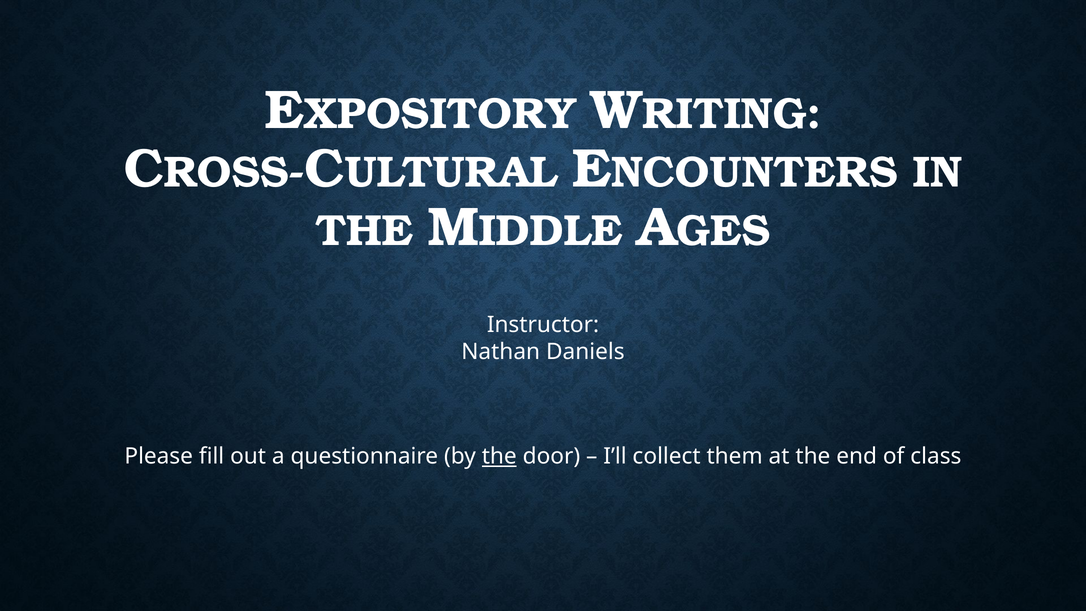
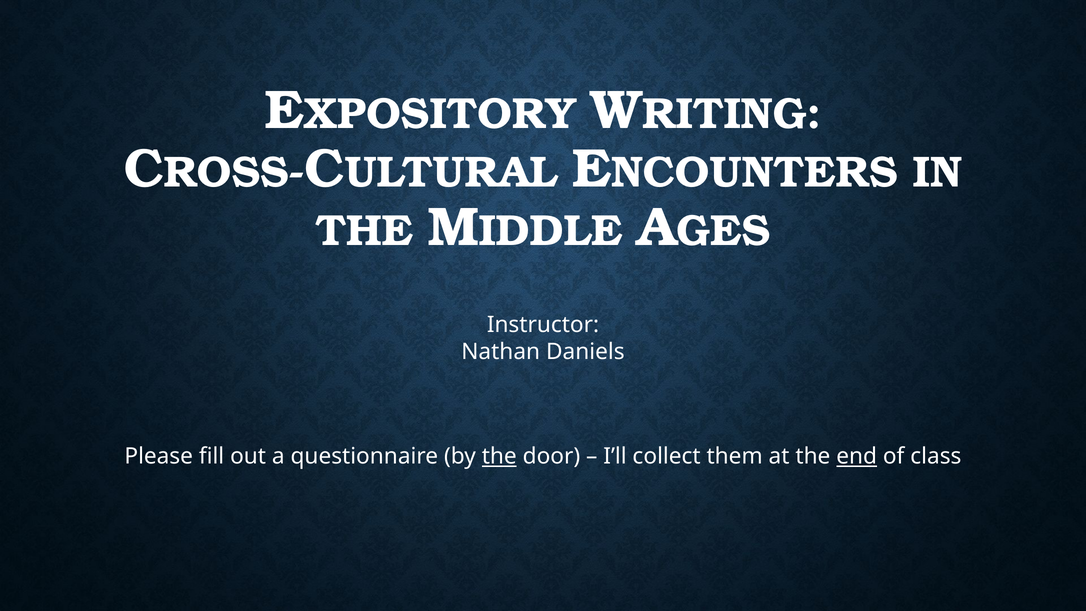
end underline: none -> present (857, 456)
